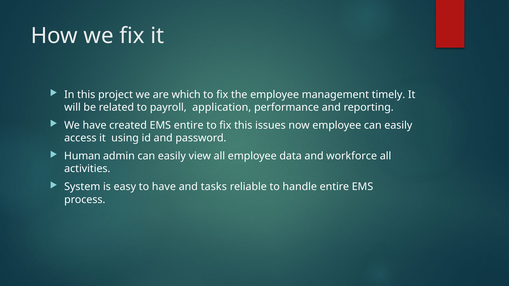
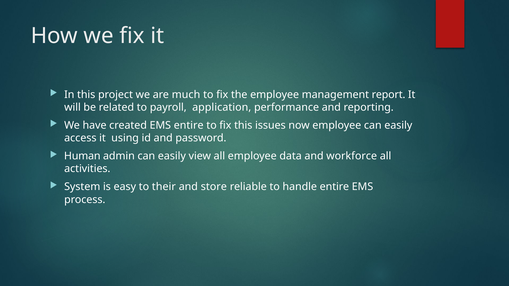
which: which -> much (186, 95)
timely: timely -> report (389, 95)
to have: have -> their (164, 187)
tasks: tasks -> store (214, 187)
